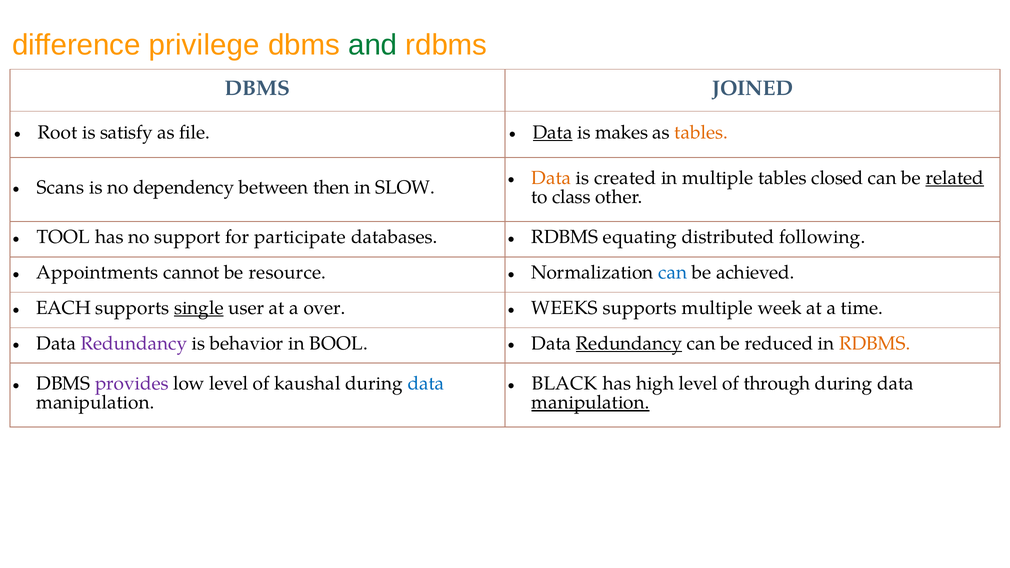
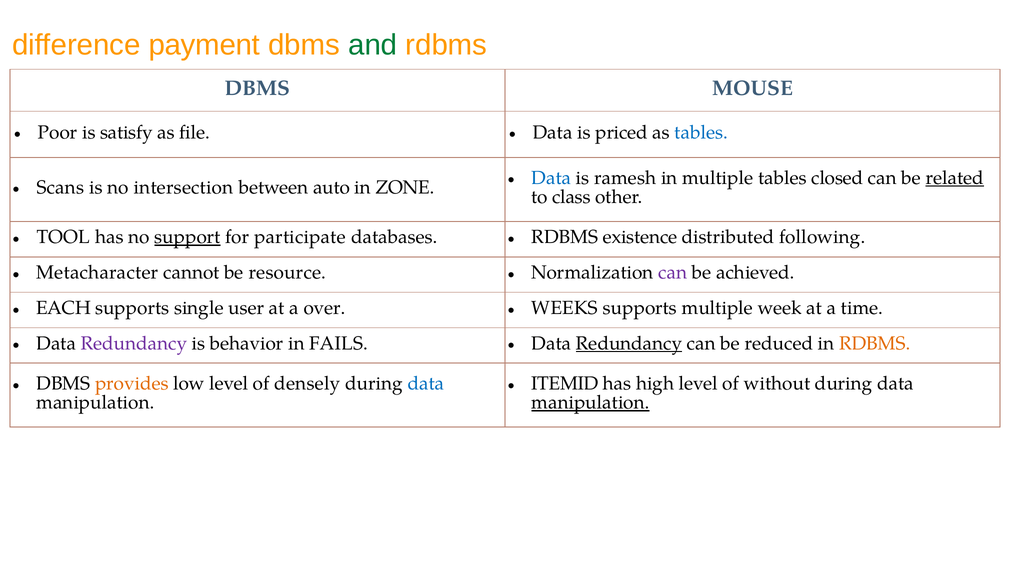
privilege: privilege -> payment (204, 45)
JOINED: JOINED -> MOUSE (752, 88)
Root: Root -> Poor (58, 132)
Data underline: present -> none (553, 132)
makes: makes -> priced (622, 132)
tables colour: orange -> blue (701, 132)
Data colour: orange -> blue (551, 178)
created: created -> ramesh (625, 178)
dependency: dependency -> intersection (184, 187)
then: then -> auto (332, 187)
SLOW: SLOW -> ZONE (405, 187)
support underline: none -> present (187, 237)
equating: equating -> existence (640, 237)
Appointments: Appointments -> Metacharacter (97, 273)
can colour: blue -> purple (673, 273)
single underline: present -> none (199, 308)
BOOL: BOOL -> FAILS (339, 343)
provides colour: purple -> orange (132, 384)
kaushal: kaushal -> densely (307, 384)
BLACK: BLACK -> ITEMID (565, 384)
through: through -> without (777, 384)
